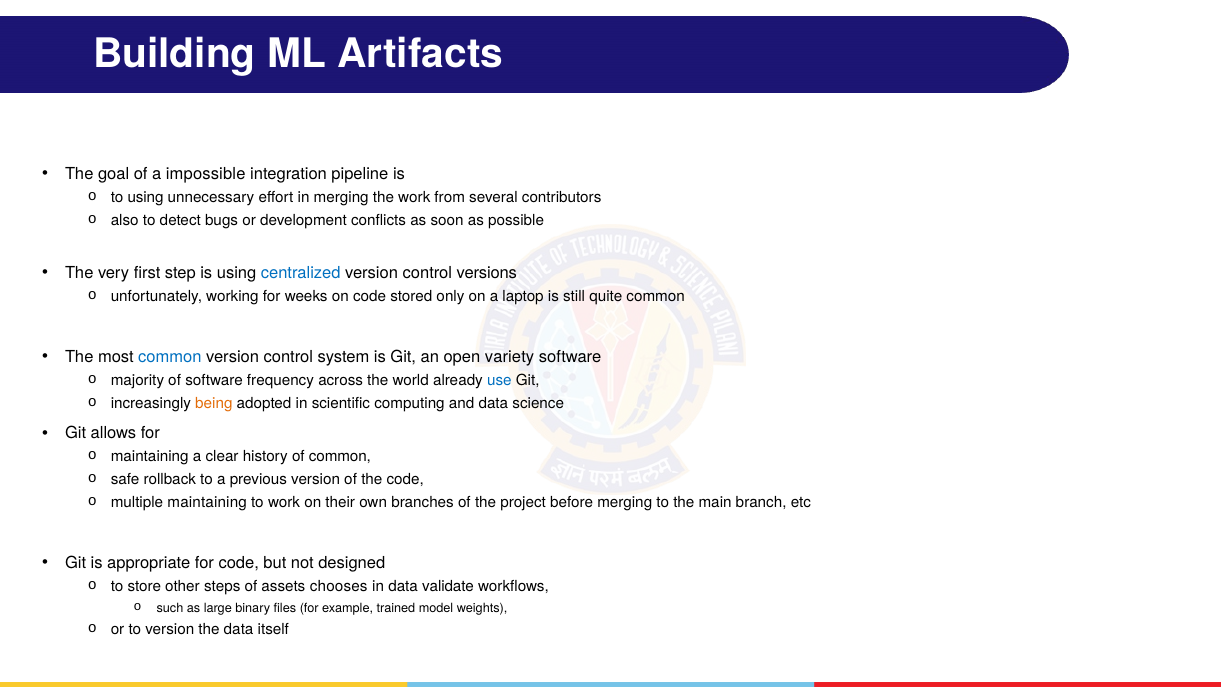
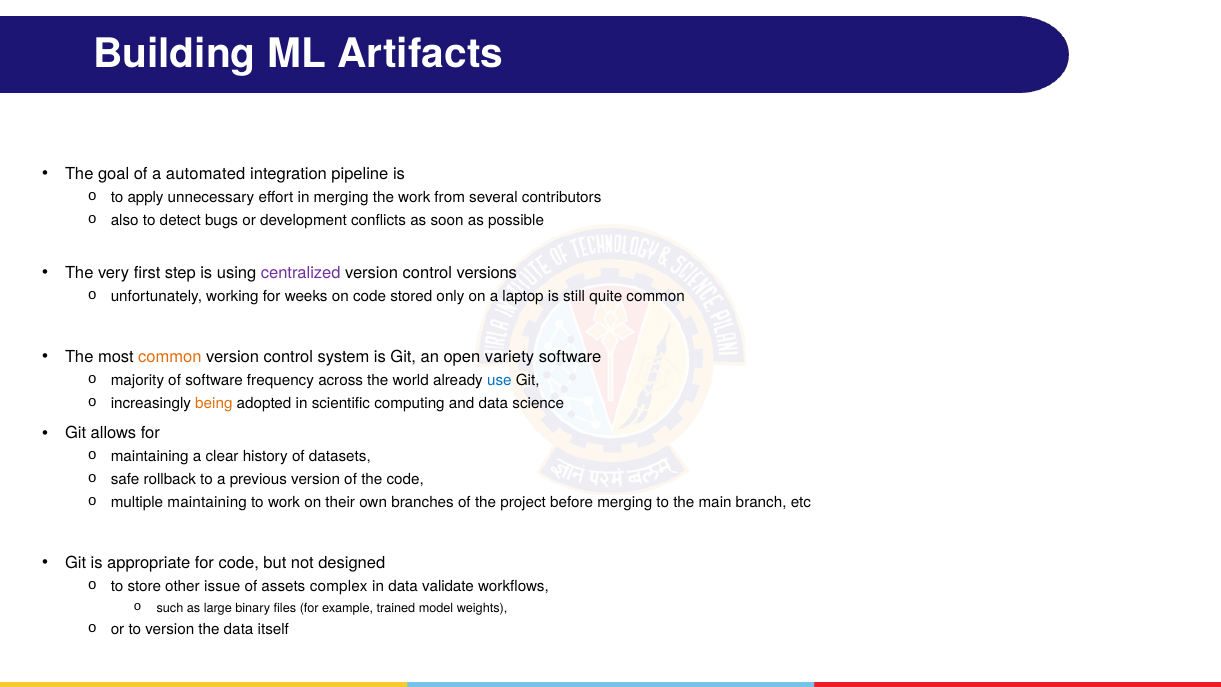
impossible: impossible -> automated (206, 174)
to using: using -> apply (146, 197)
centralized colour: blue -> purple (301, 273)
common colour: blue -> orange (170, 357)
of common: common -> datasets (340, 457)
steps: steps -> issue (222, 586)
chooses: chooses -> complex (339, 586)
